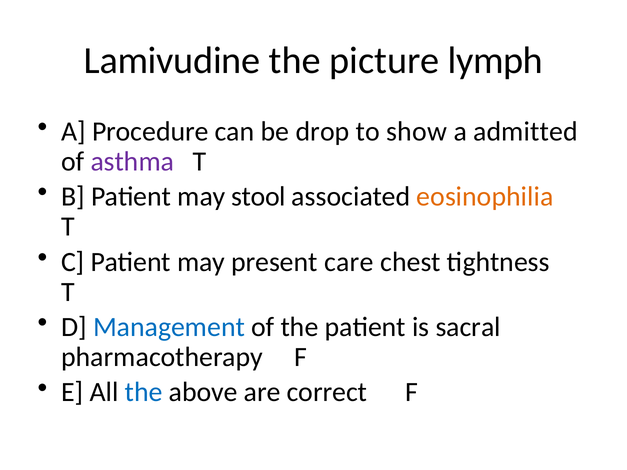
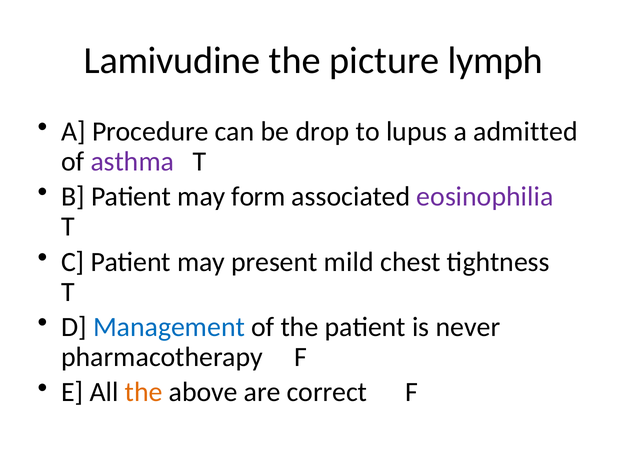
show: show -> lupus (417, 132)
stool: stool -> form (258, 197)
eosinophilia colour: orange -> purple (485, 197)
care: care -> mild (349, 262)
sacral: sacral -> never (468, 327)
the colour: blue -> orange (144, 393)
